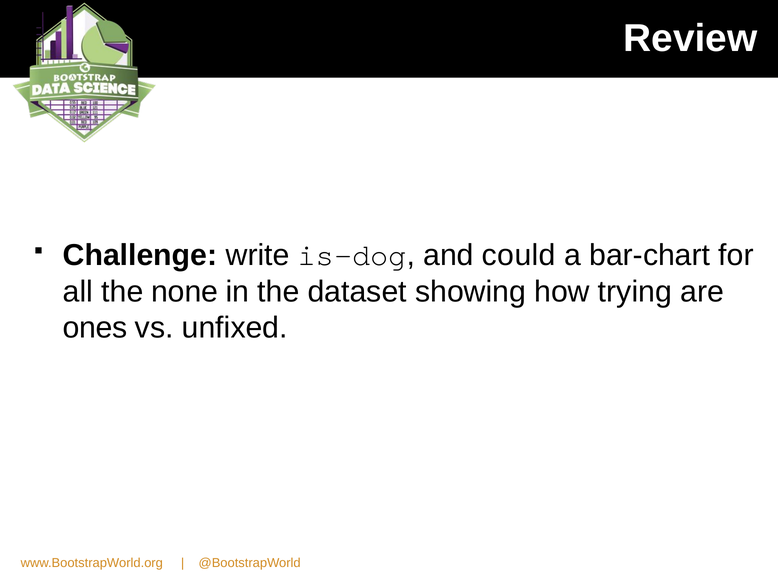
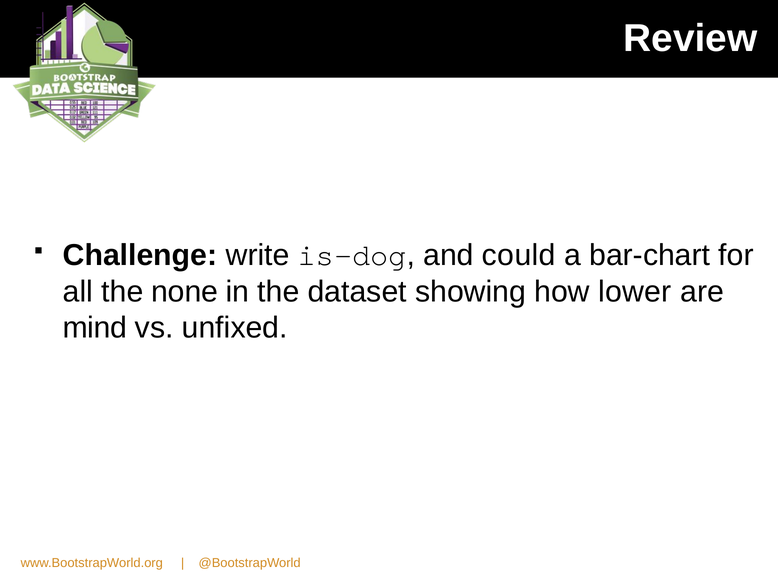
trying: trying -> lower (635, 292)
ones: ones -> mind (95, 328)
